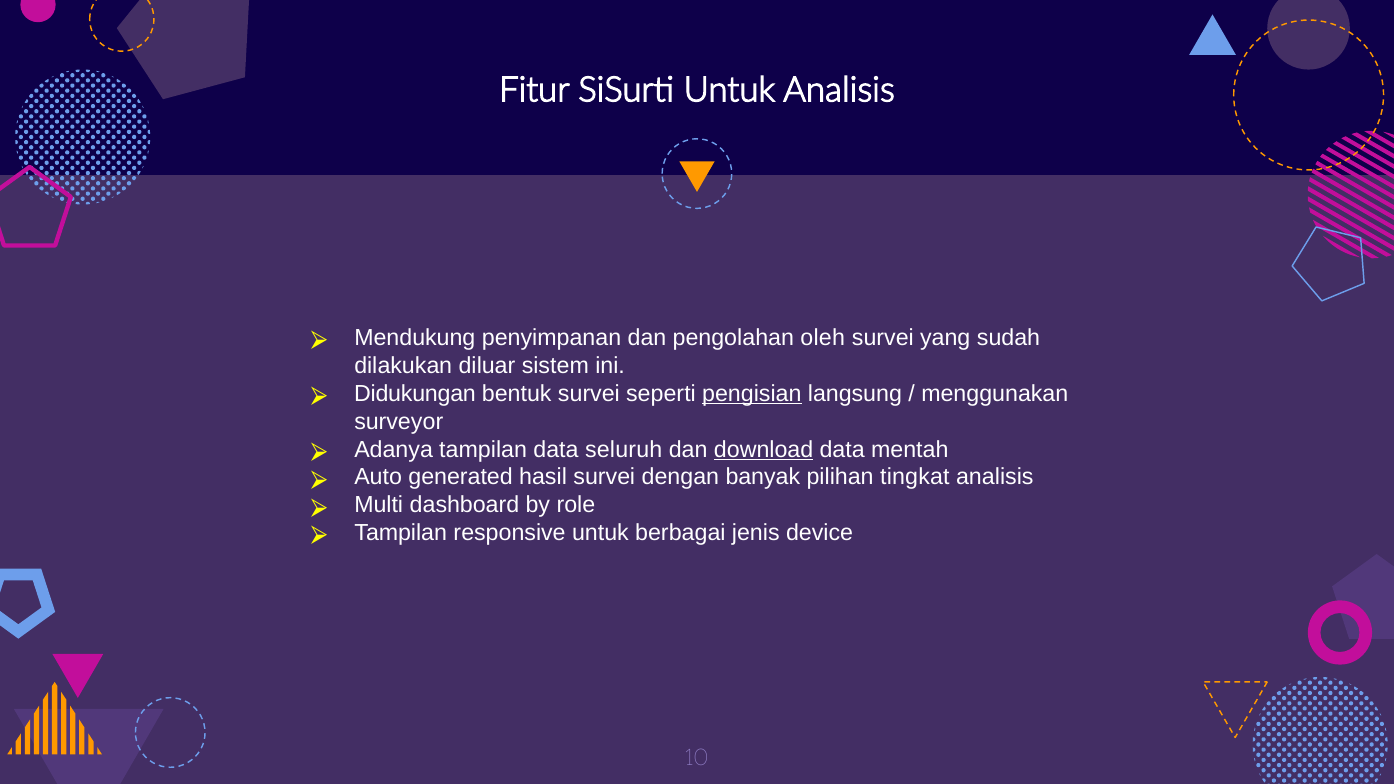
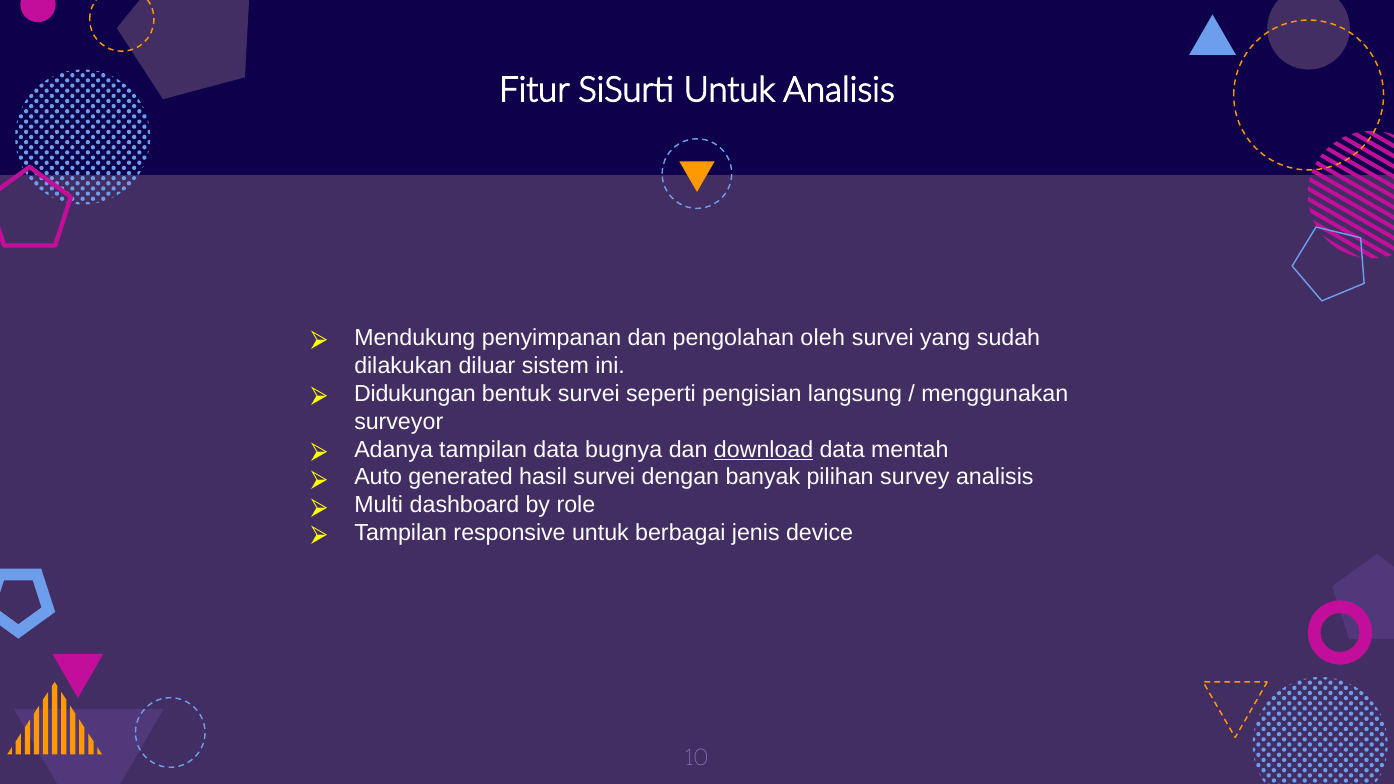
pengisian underline: present -> none (752, 394)
seluruh: seluruh -> bugnya (624, 450)
tingkat: tingkat -> survey (915, 477)
